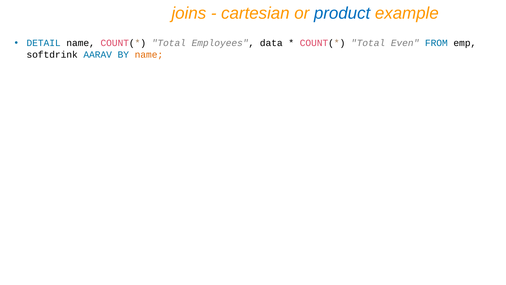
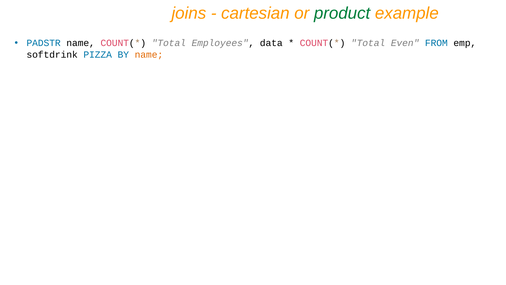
product colour: blue -> green (342, 13)
DETAIL: DETAIL -> PADSTR (44, 43)
AARAV: AARAV -> PIZZA (98, 54)
